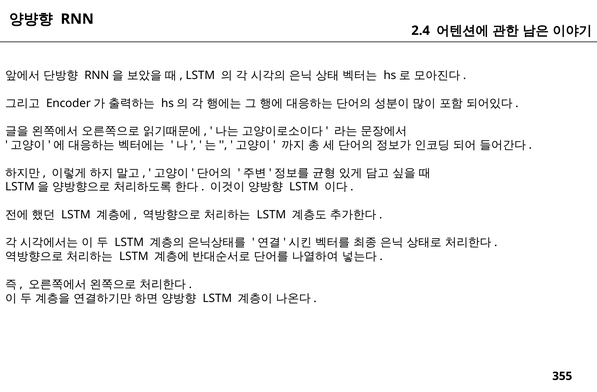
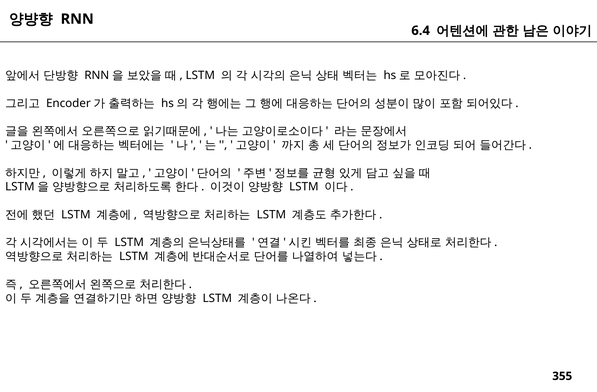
2.4: 2.4 -> 6.4 (421, 31)
